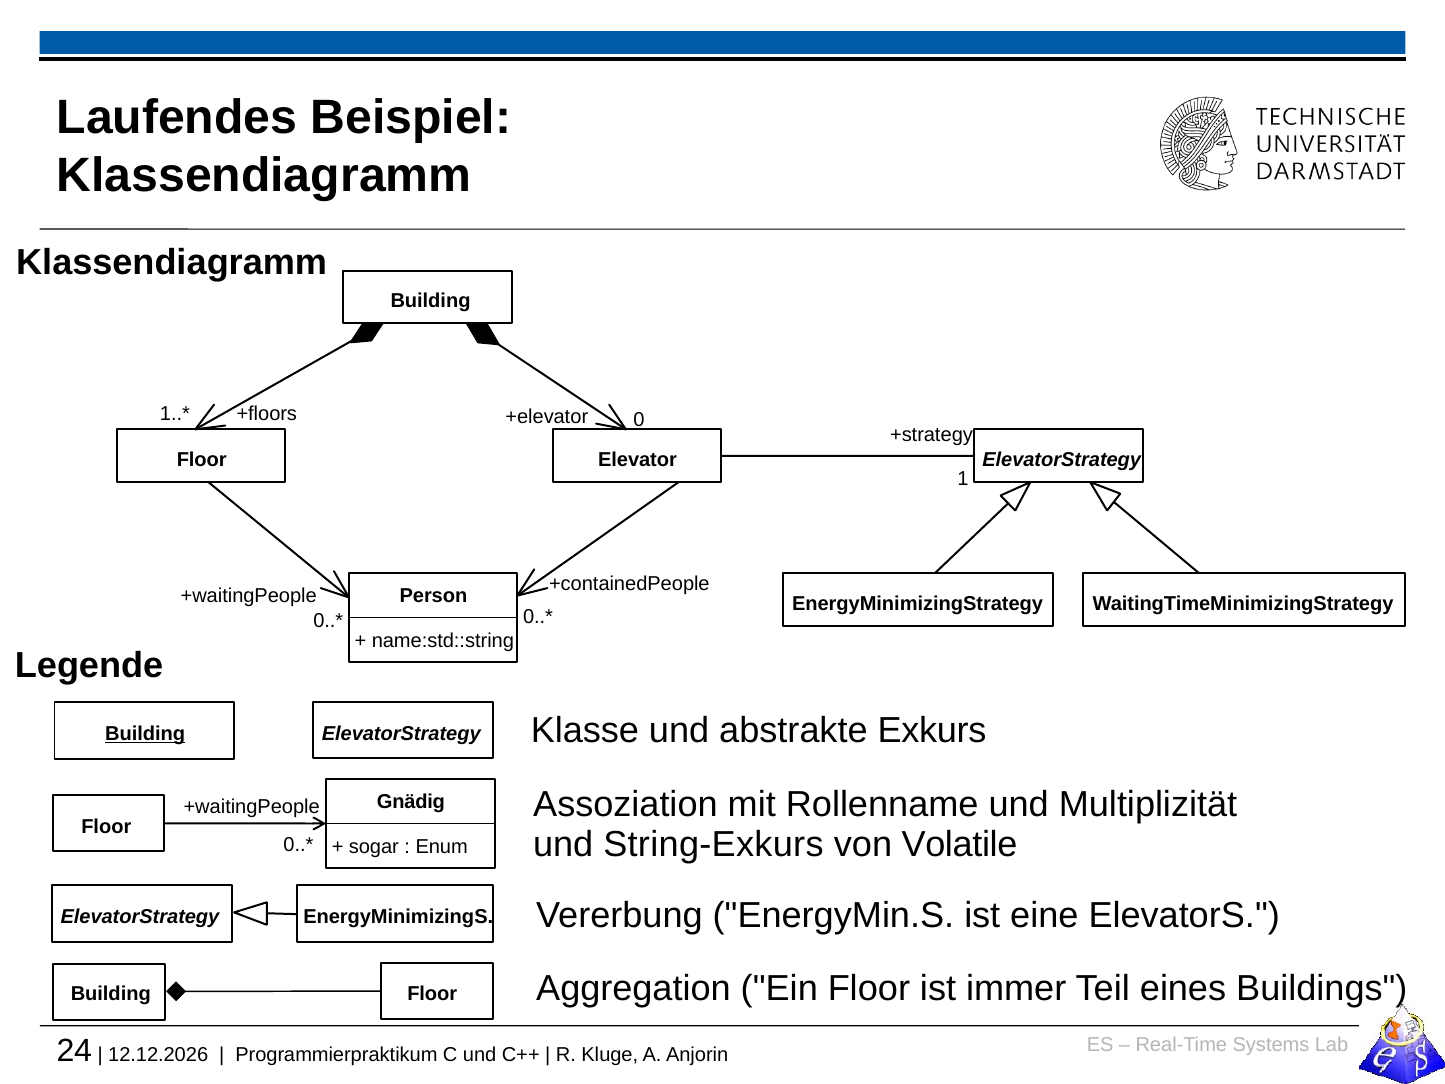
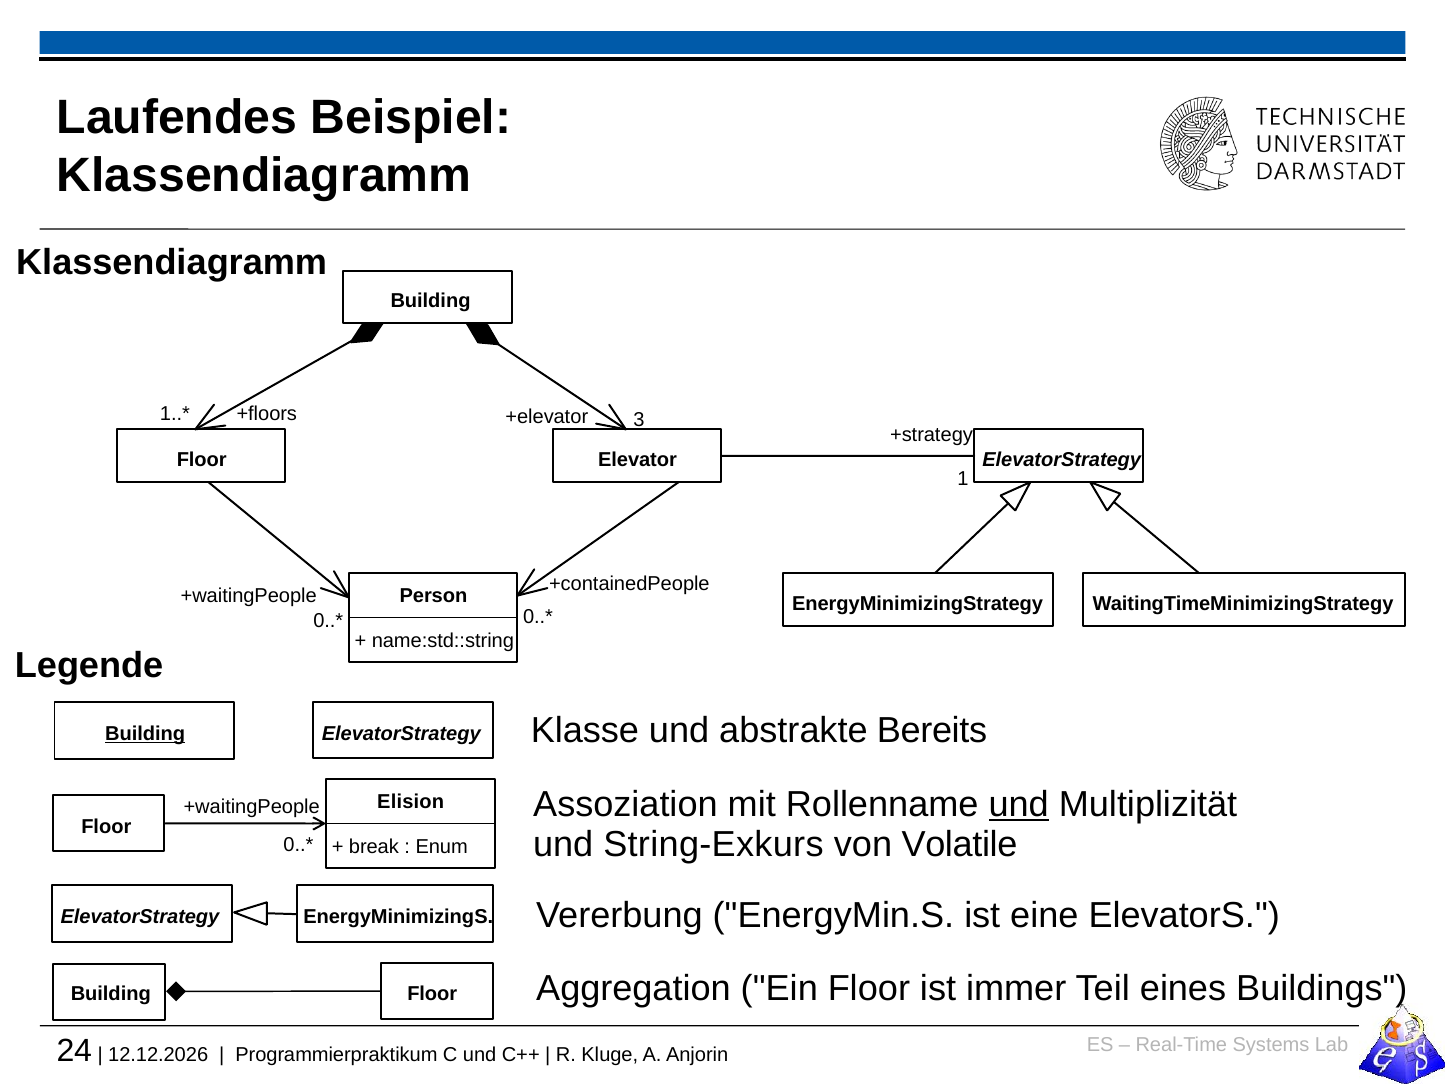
0: 0 -> 3 (639, 420)
Exkurs: Exkurs -> Bereits (932, 730)
und underline: none -> present (1019, 804)
Gnädig: Gnädig -> Elision (411, 802)
sogar: sogar -> break (374, 847)
